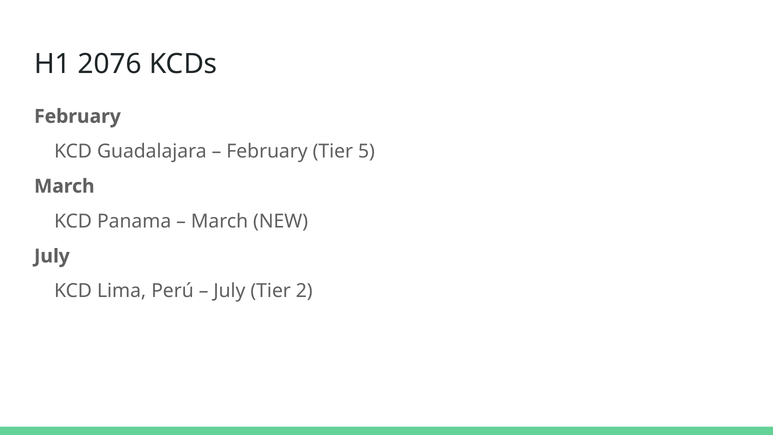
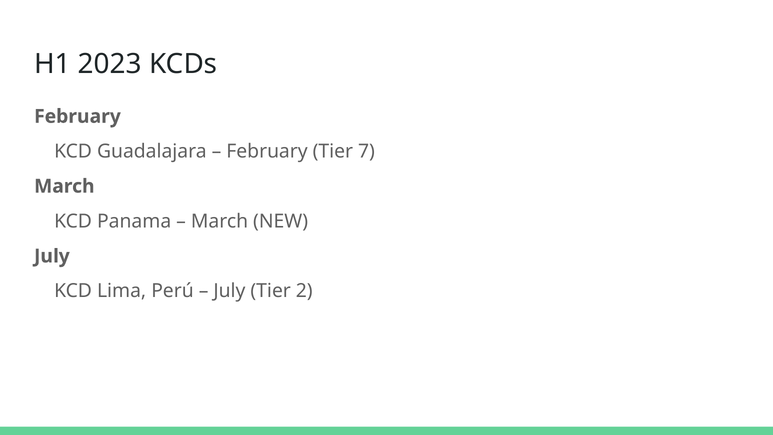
2076: 2076 -> 2023 (110, 64)
5: 5 -> 7 (367, 151)
